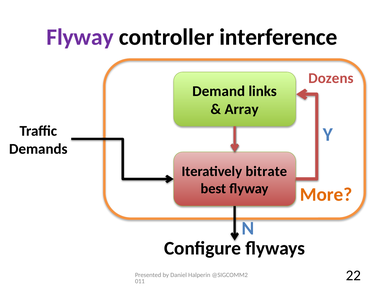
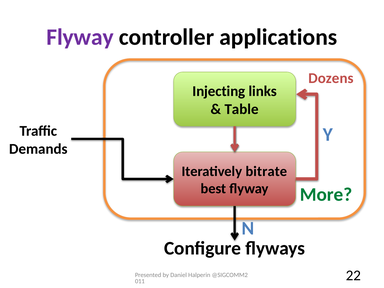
interference: interference -> applications (278, 37)
Demand: Demand -> Injecting (219, 91)
Array: Array -> Table (242, 109)
More colour: orange -> green (326, 195)
